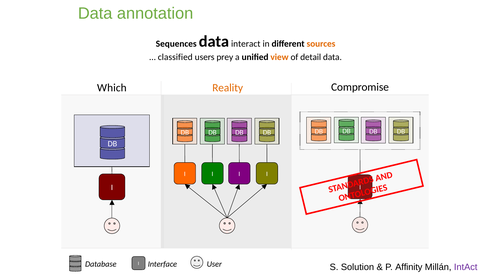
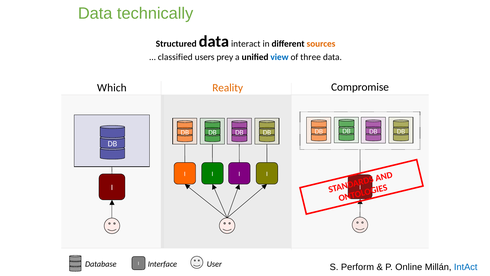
annotation: annotation -> technically (155, 13)
Sequences: Sequences -> Structured (176, 44)
view colour: orange -> blue (280, 57)
detail: detail -> three (311, 57)
Solution: Solution -> Perform (357, 267)
Affinity: Affinity -> Online (409, 267)
IntAct colour: purple -> blue (466, 267)
